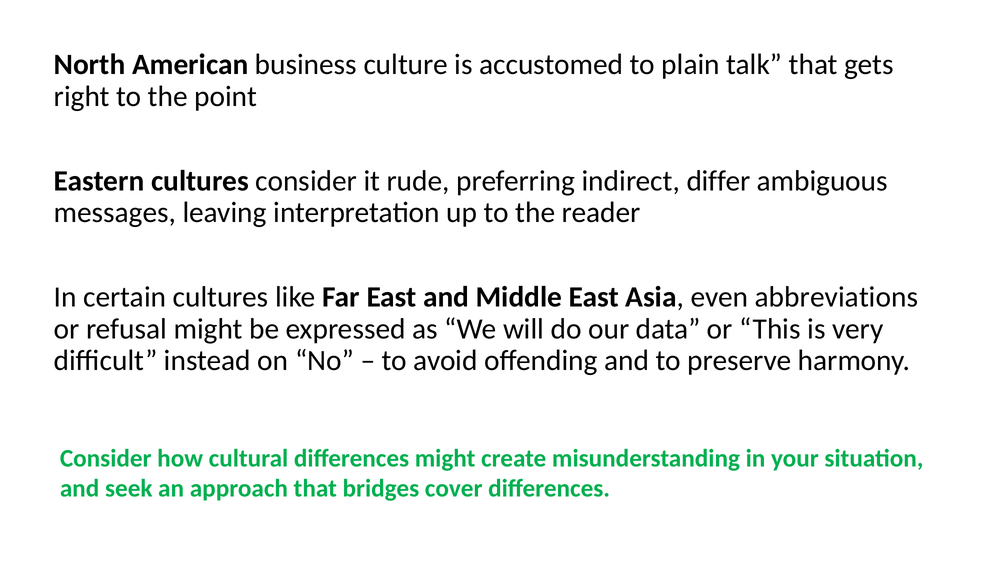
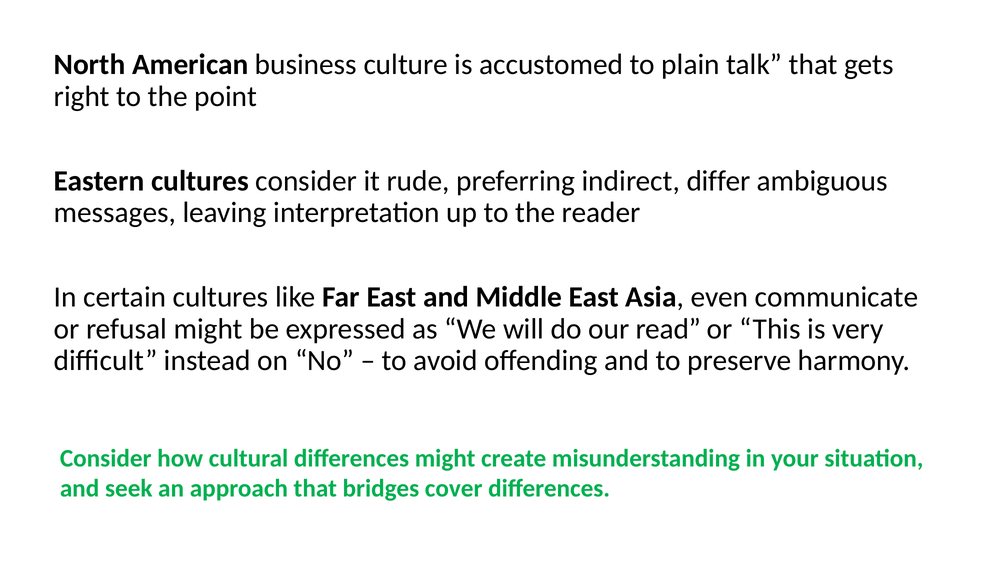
abbreviations: abbreviations -> communicate (836, 297)
data: data -> read (668, 329)
